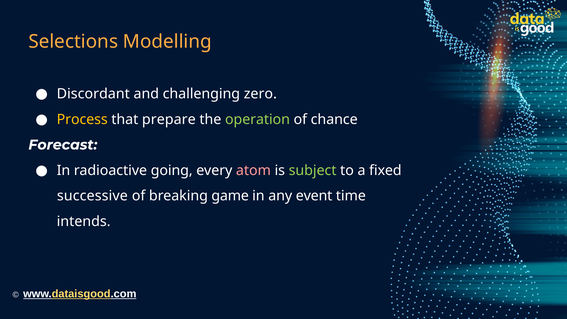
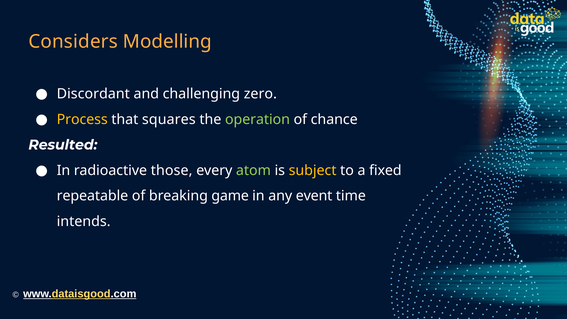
Selections: Selections -> Considers (73, 42)
prepare: prepare -> squares (169, 119)
Forecast: Forecast -> Resulted (63, 145)
going: going -> those (172, 170)
atom colour: pink -> light green (253, 170)
subject colour: light green -> yellow (313, 170)
successive: successive -> repeatable (92, 196)
